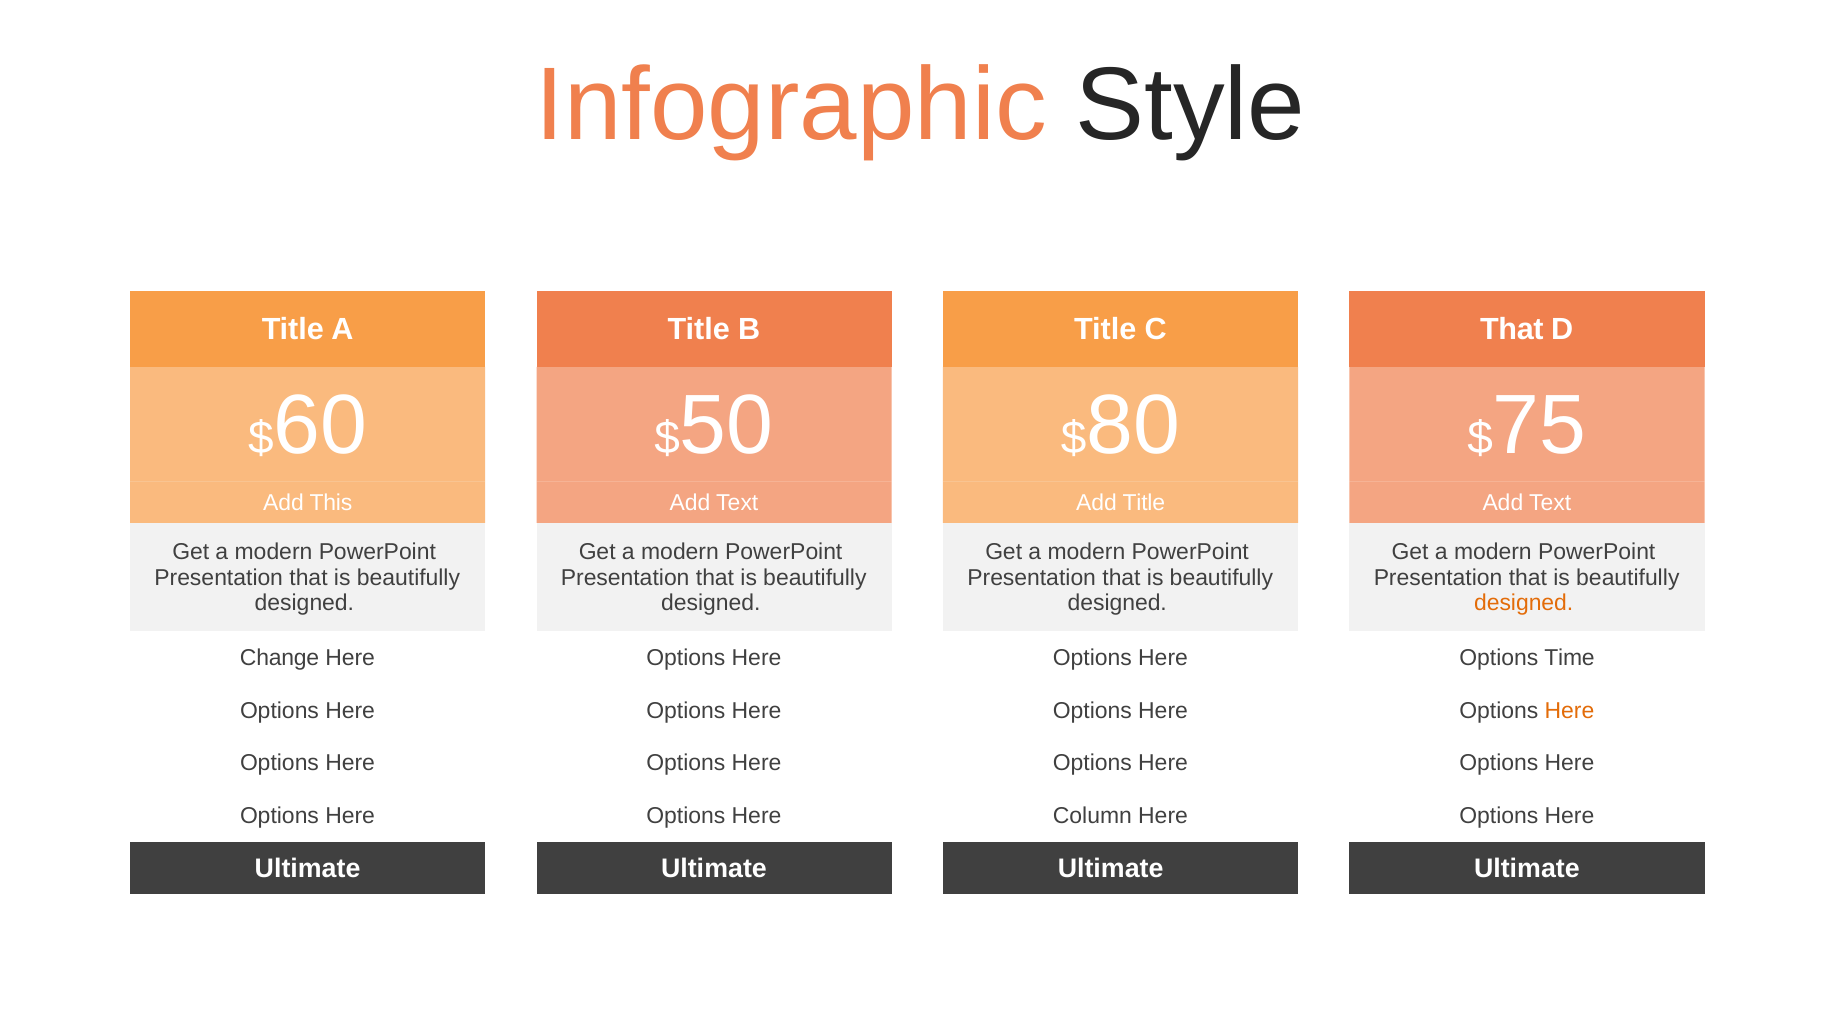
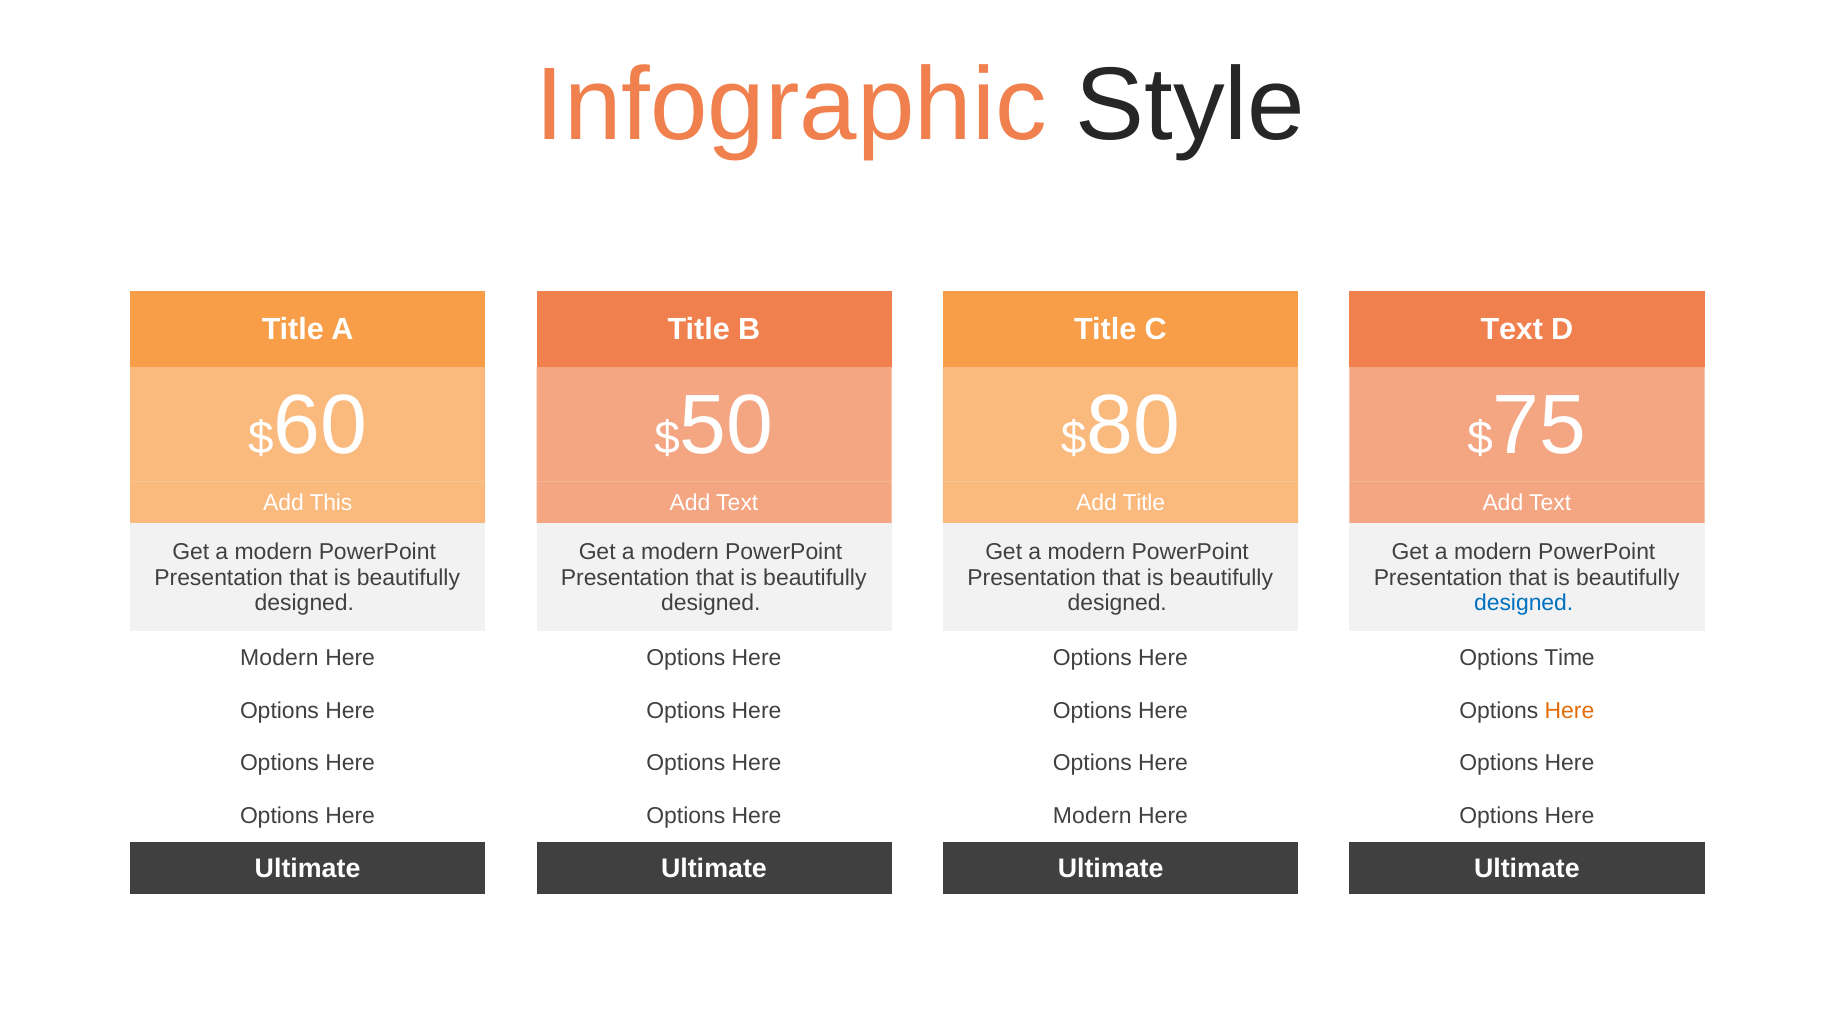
That: That -> Text (1512, 329)
designed colour: orange -> blue (1524, 603)
Change: Change -> Modern (279, 658)
Column: Column -> Modern (1092, 816)
